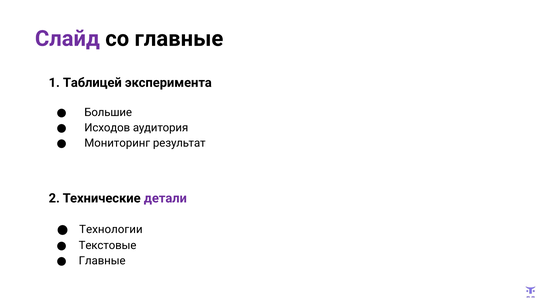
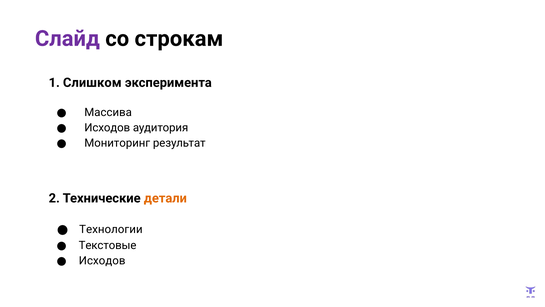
со главные: главные -> строкам (179, 39)
Таблицей: Таблицей -> Слишком (92, 83)
Большие: Большие -> Массива (108, 112)
детали colour: purple -> orange (165, 198)
Главные: Главные -> Исходов (102, 260)
